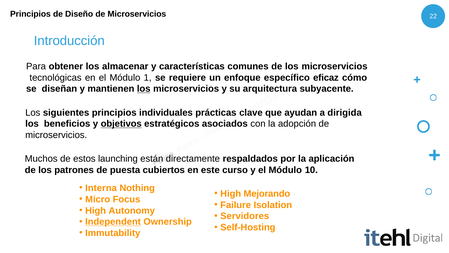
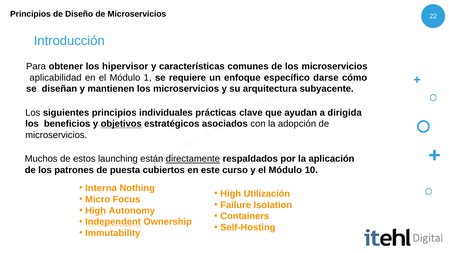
almacenar: almacenar -> hipervisor (125, 66)
tecnológicas: tecnológicas -> aplicabilidad (56, 77)
eficaz: eficaz -> darse (326, 77)
los underline: present -> none (144, 89)
directamente underline: none -> present (193, 159)
Mejorando: Mejorando -> Utilización (267, 193)
Servidores: Servidores -> Containers (245, 216)
